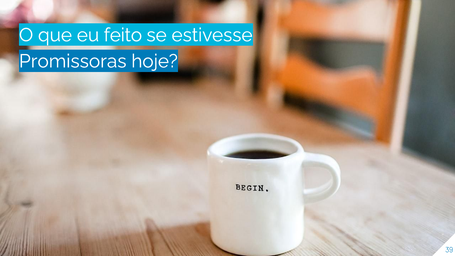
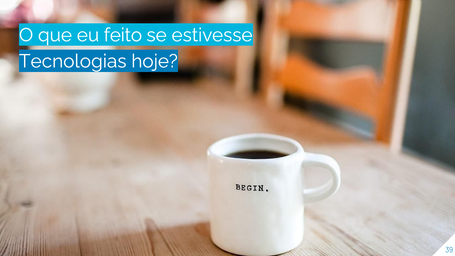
Promissoras: Promissoras -> Tecnologias (73, 61)
